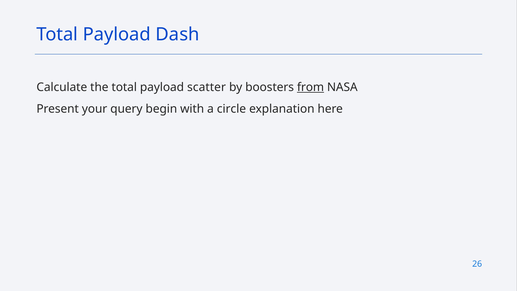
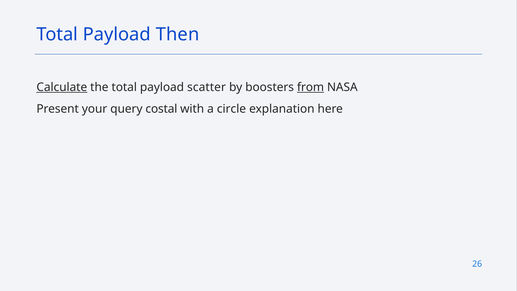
Dash: Dash -> Then (178, 35)
Calculate underline: none -> present (62, 87)
begin: begin -> costal (161, 109)
